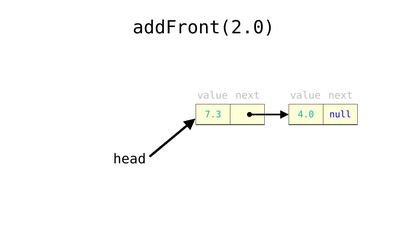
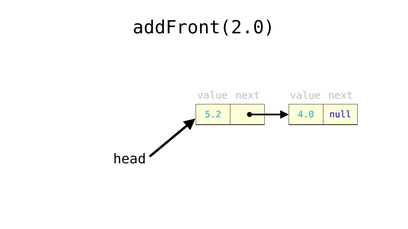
7.3: 7.3 -> 5.2 (213, 115)
